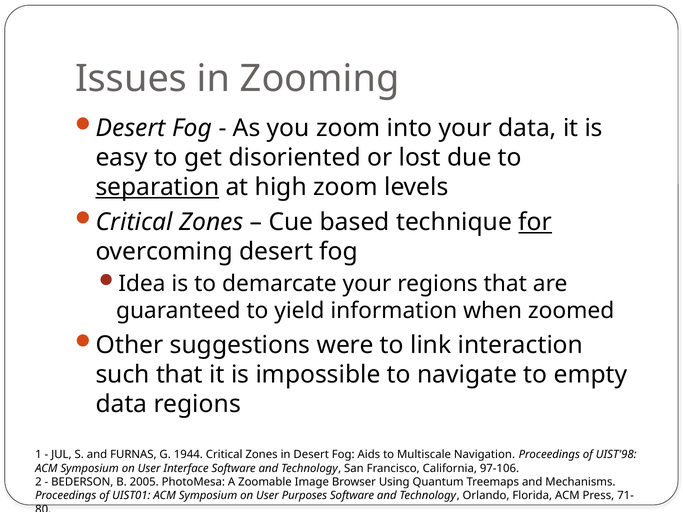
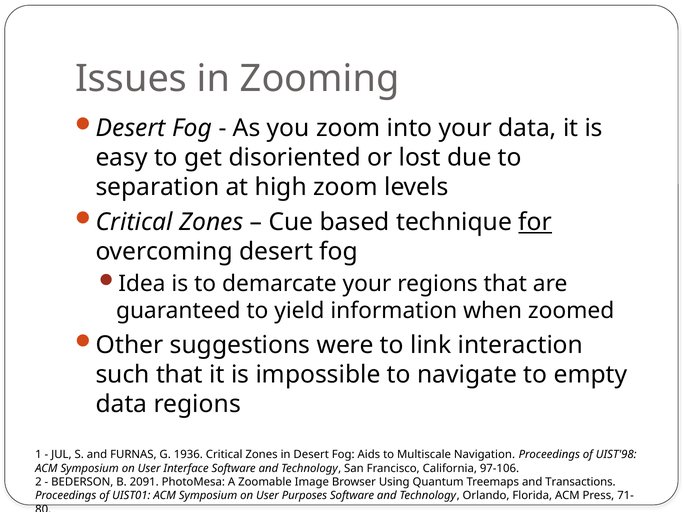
separation underline: present -> none (157, 187)
1944: 1944 -> 1936 (188, 455)
2005: 2005 -> 2091 (144, 482)
Mechanisms: Mechanisms -> Transactions (580, 482)
